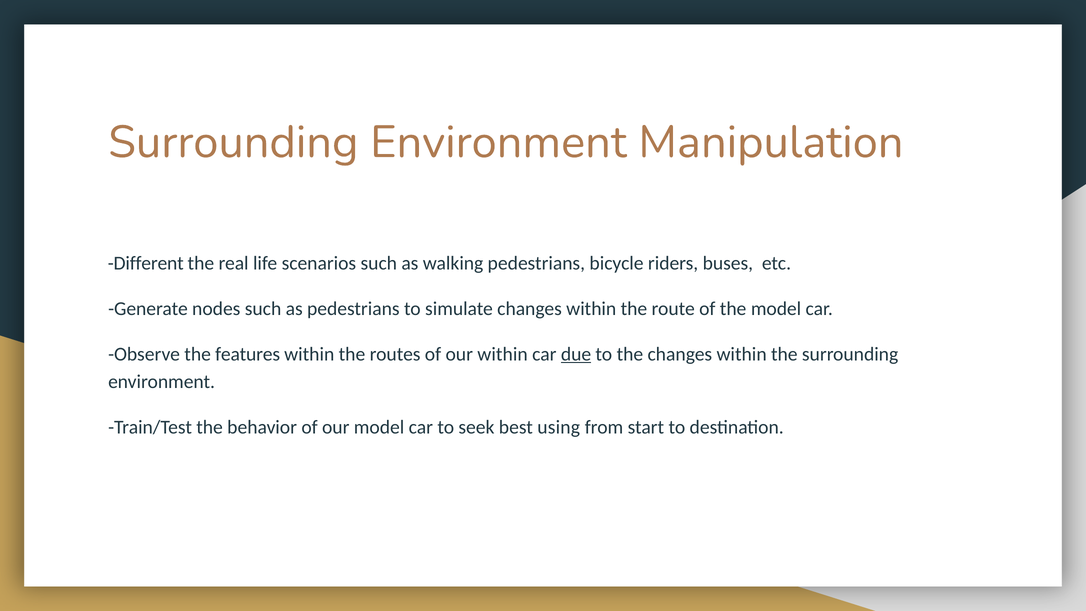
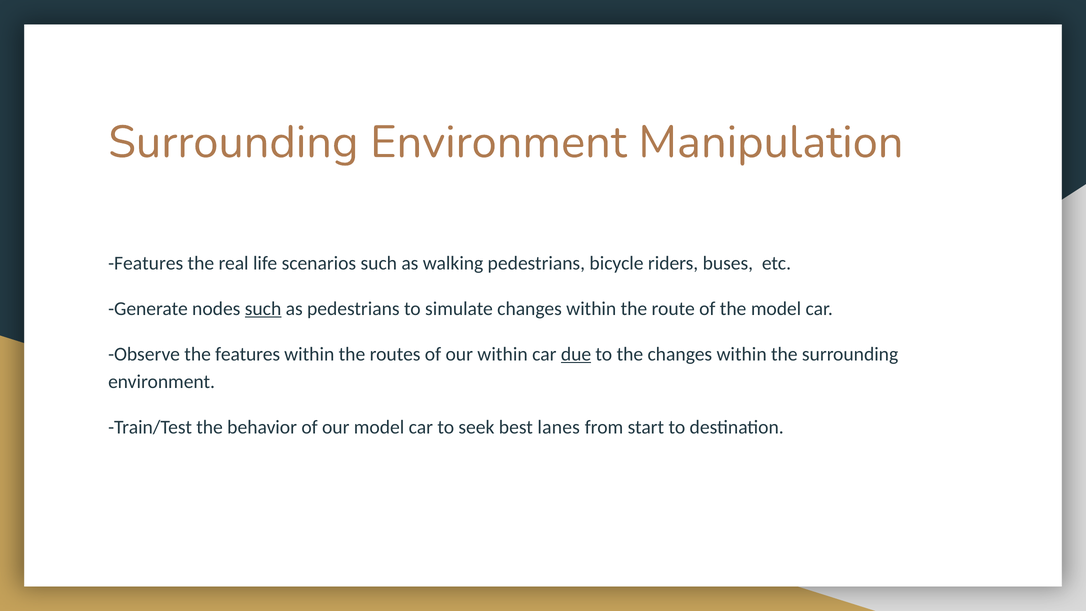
Different: Different -> Features (146, 263)
such underline: none -> present (263, 309)
using: using -> lanes (559, 427)
